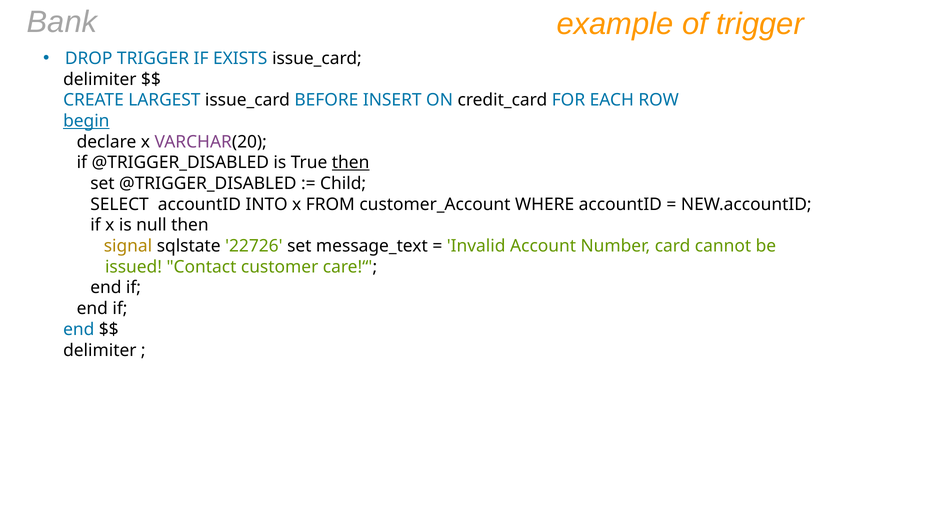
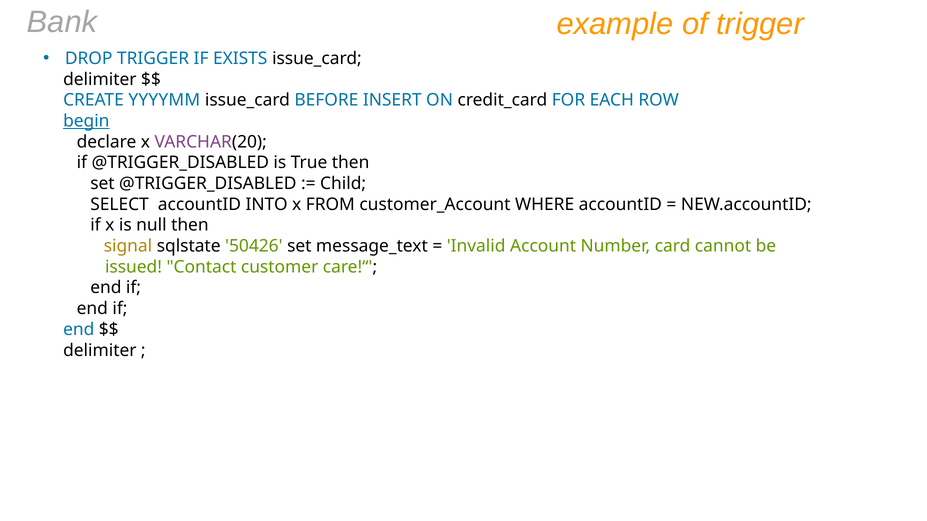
LARGEST: LARGEST -> YYYYMM (164, 100)
then underline: present -> none (351, 163)
22726: 22726 -> 50426 (254, 246)
